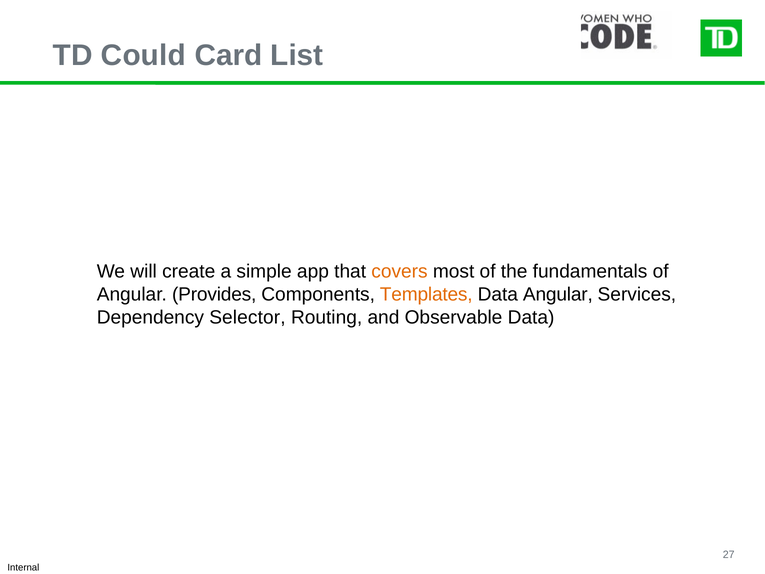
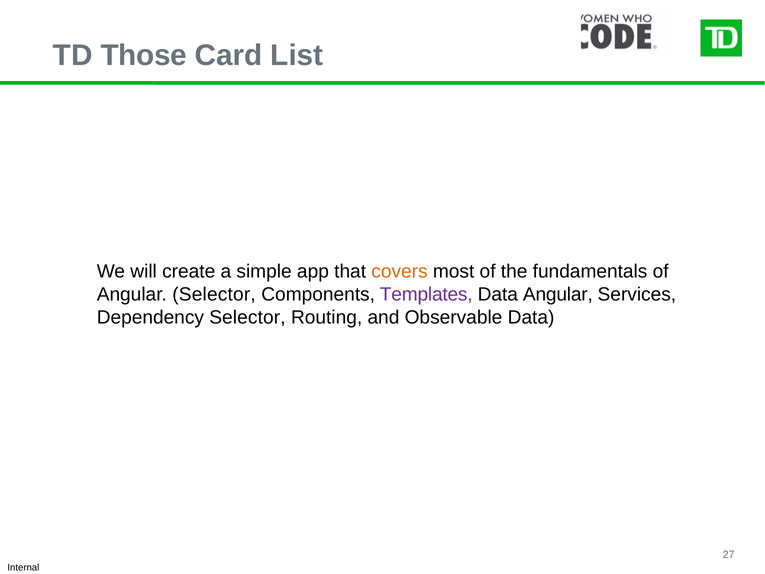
Could: Could -> Those (144, 56)
Angular Provides: Provides -> Selector (214, 295)
Templates colour: orange -> purple (426, 295)
